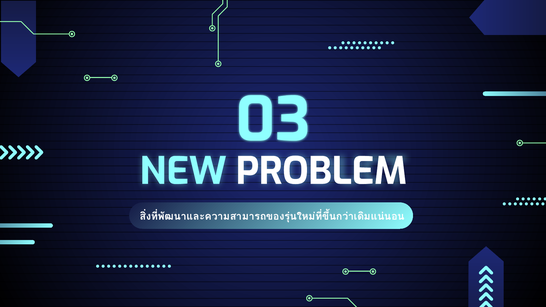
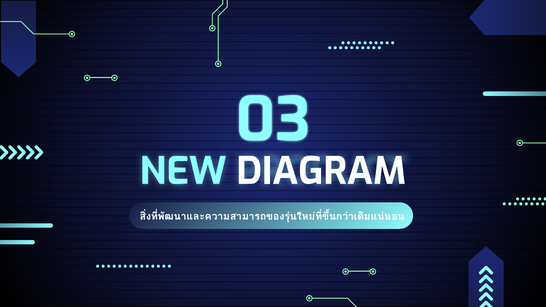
PROBLEM: PROBLEM -> DIAGRAM (321, 171)
